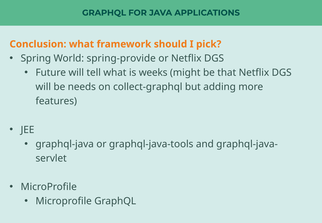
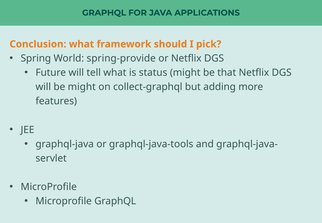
weeks: weeks -> status (153, 73)
be needs: needs -> might (82, 87)
